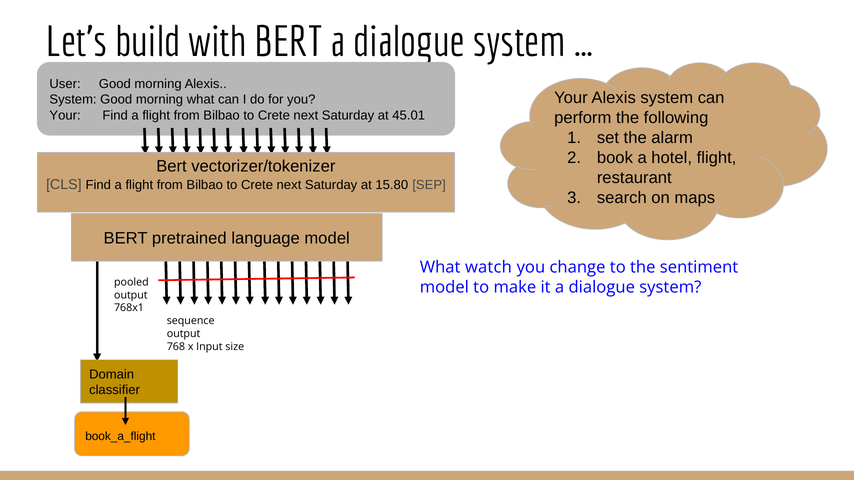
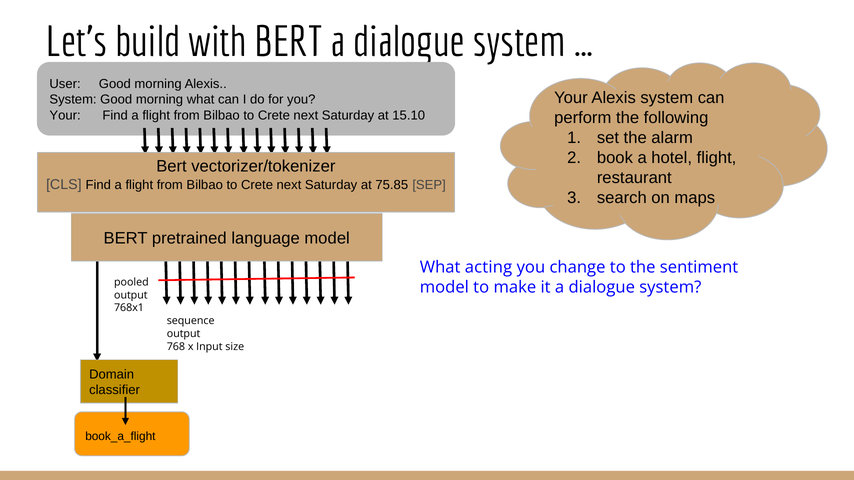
45.01: 45.01 -> 15.10 (409, 115)
15.80: 15.80 -> 75.85 (392, 185)
watch: watch -> acting (488, 267)
